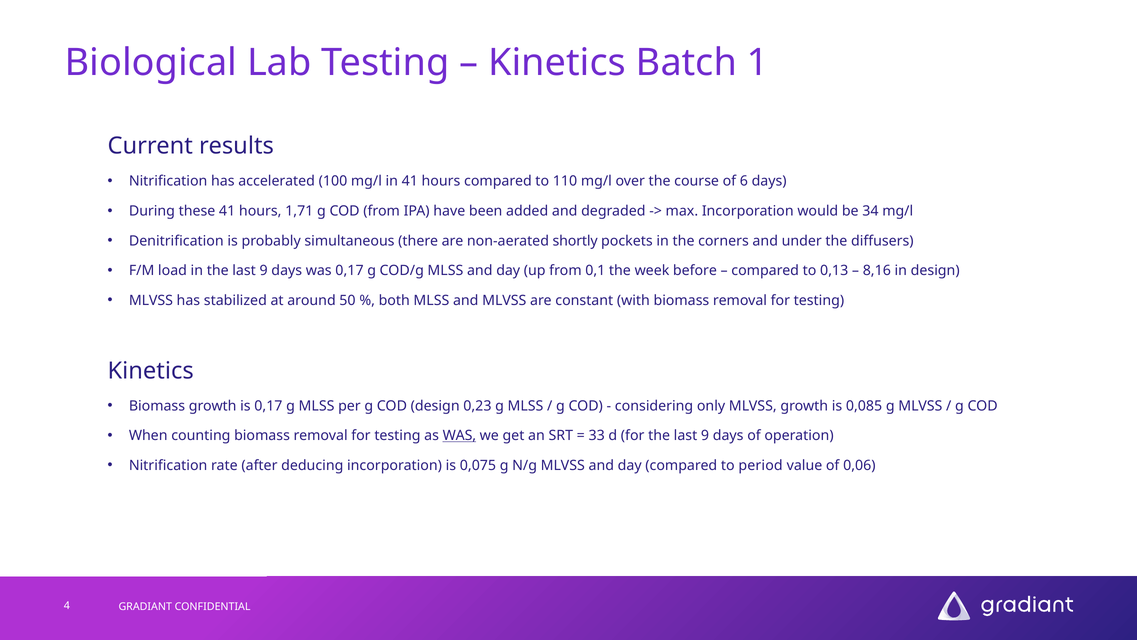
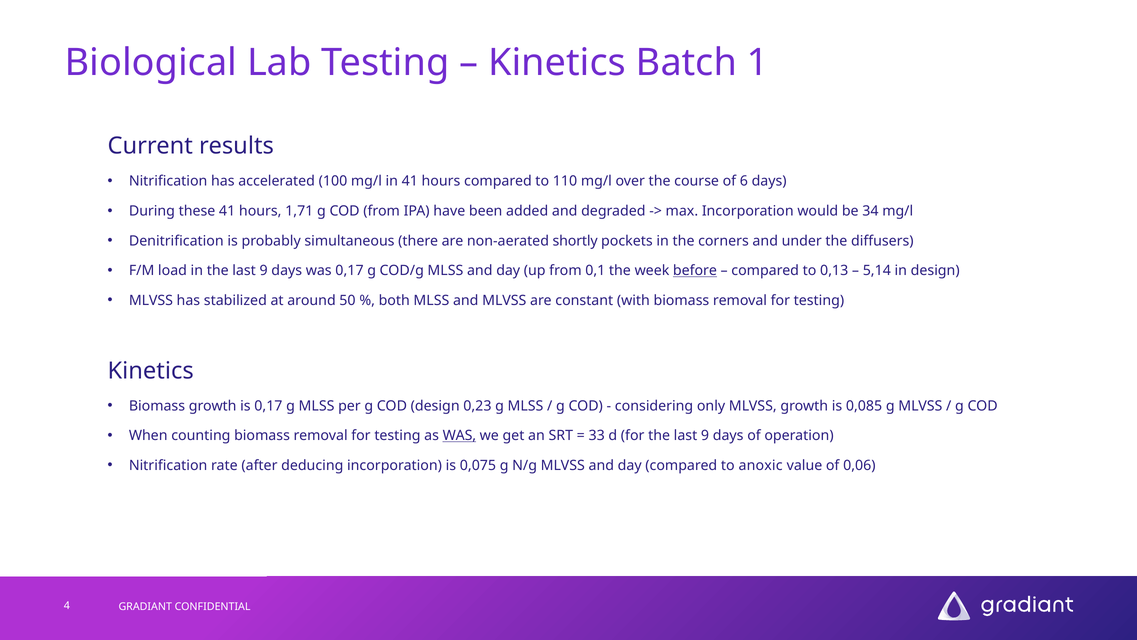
before underline: none -> present (695, 271)
8,16: 8,16 -> 5,14 (877, 271)
period: period -> anoxic (761, 465)
